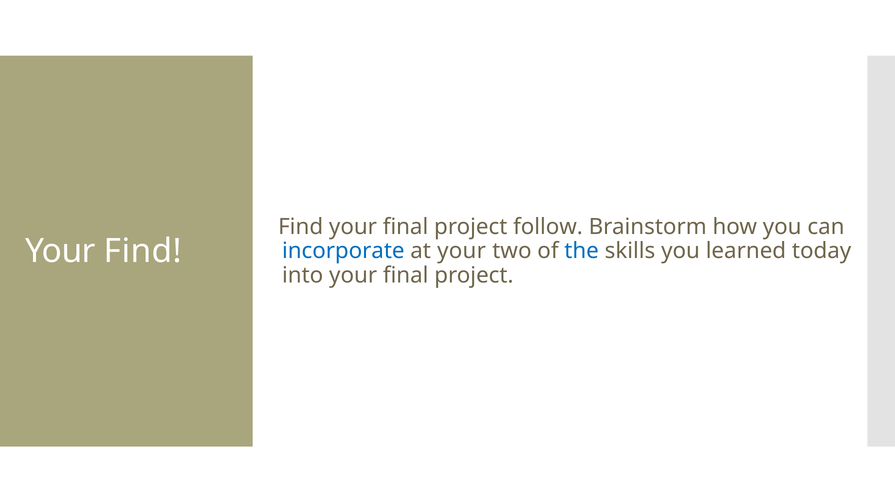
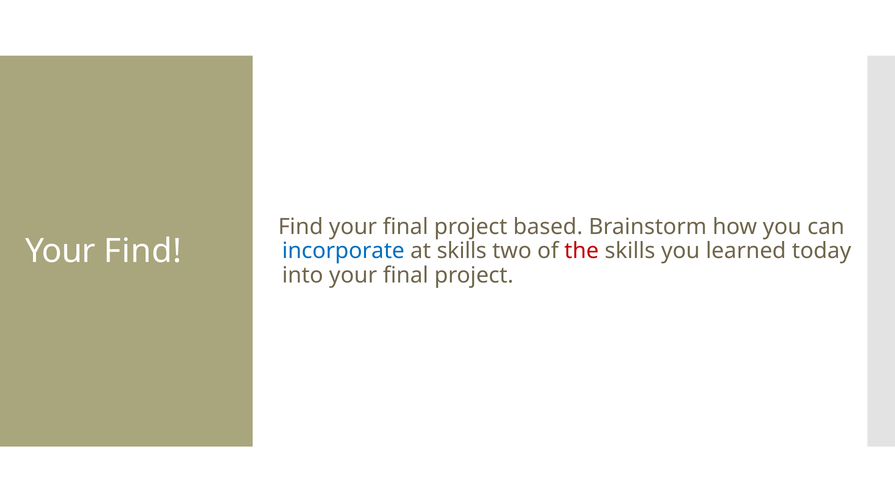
follow: follow -> based (548, 227)
at your: your -> skills (462, 251)
the colour: blue -> red (582, 251)
